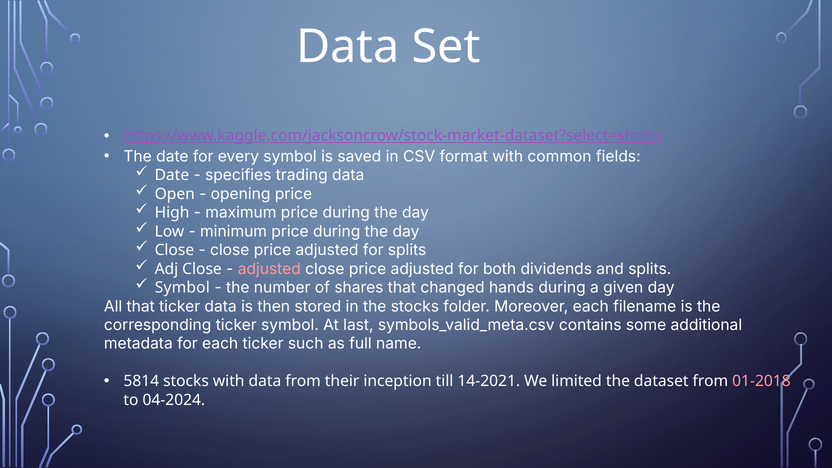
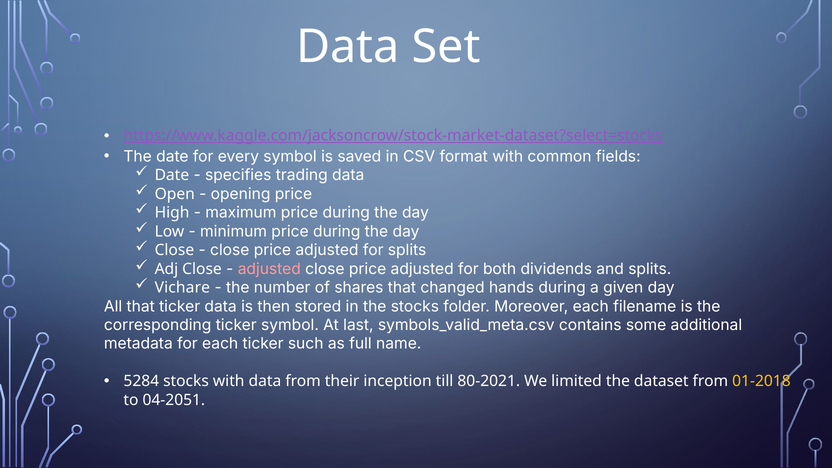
Symbol: Symbol -> Vichare (182, 288)
5814: 5814 -> 5284 (141, 381)
14-2021: 14-2021 -> 80-2021 (489, 381)
01-2018 colour: pink -> yellow (761, 381)
04-2024: 04-2024 -> 04-2051 (174, 400)
